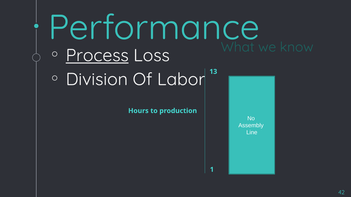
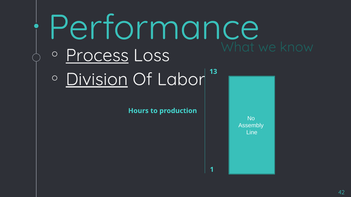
Division underline: none -> present (97, 80)
